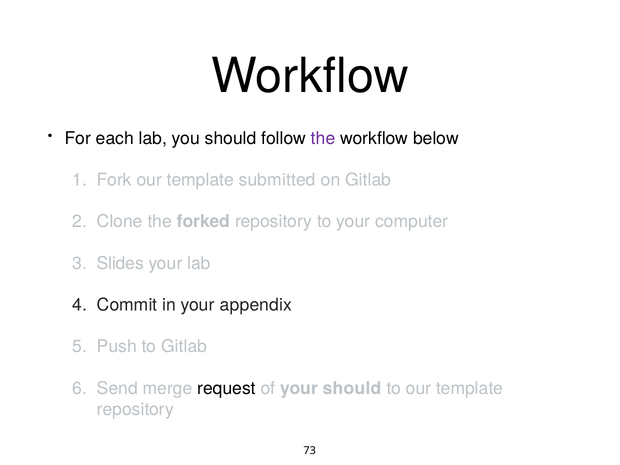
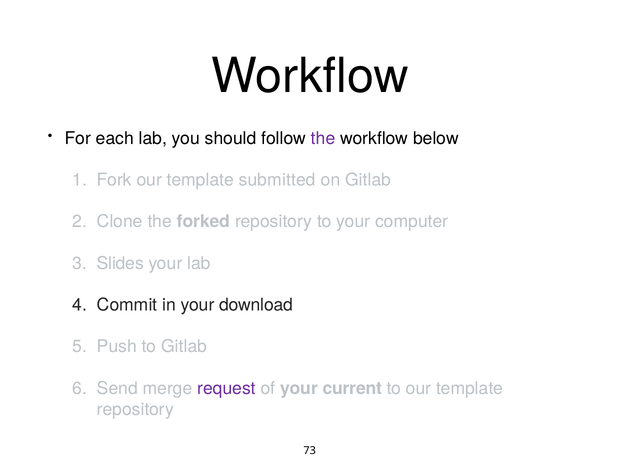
appendix: appendix -> download (256, 305)
request colour: black -> purple (227, 388)
your should: should -> current (352, 388)
